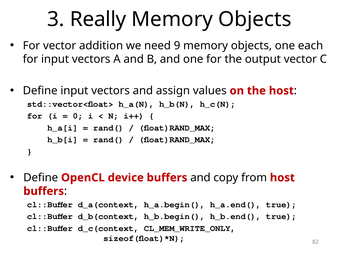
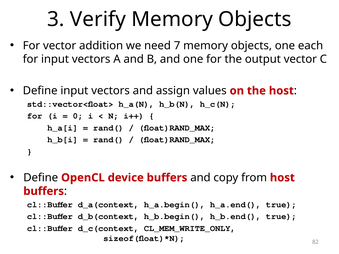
Really: Really -> Verify (98, 19)
9: 9 -> 7 (177, 46)
